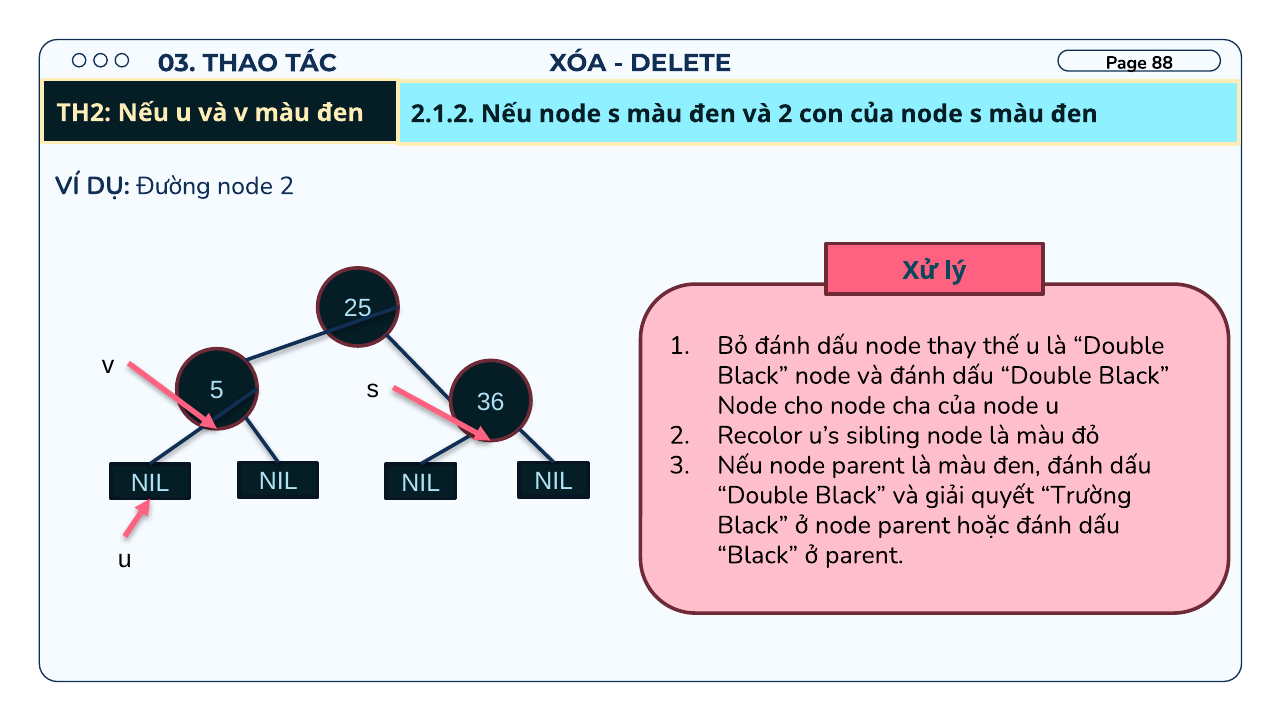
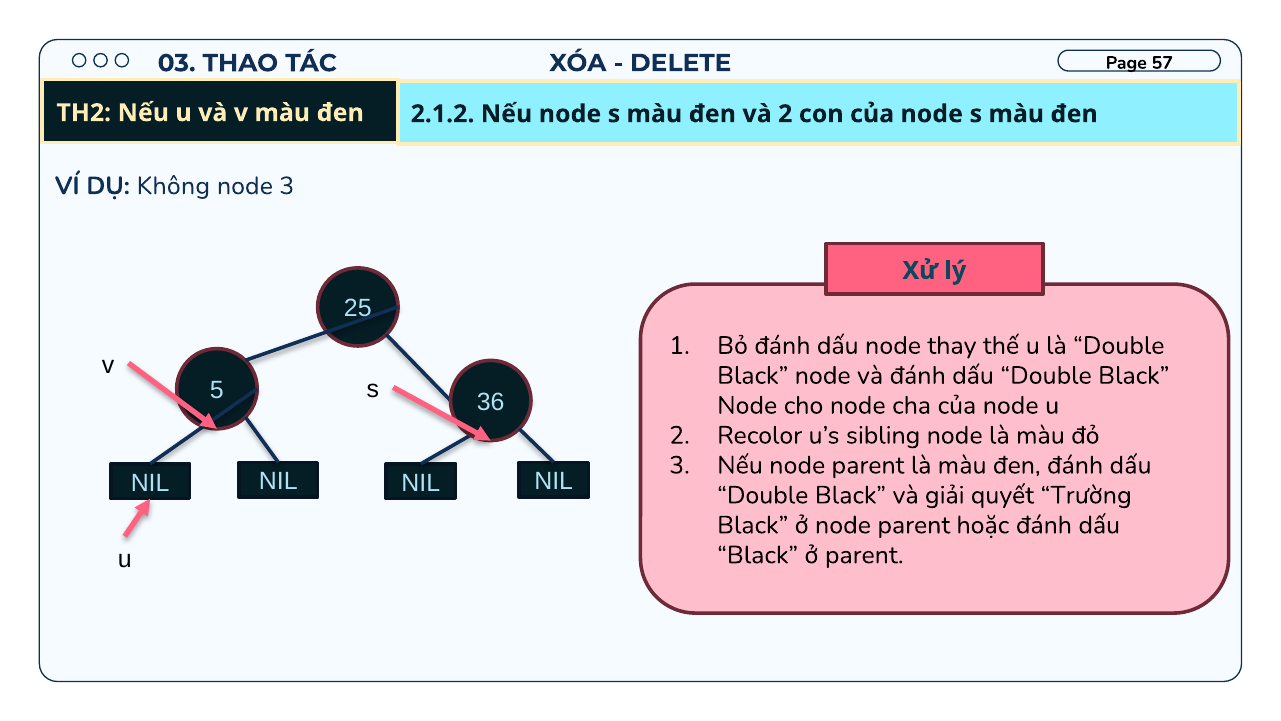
88: 88 -> 57 (1162, 63)
Đường: Đường -> Không (173, 186)
node 2: 2 -> 3 (287, 186)
